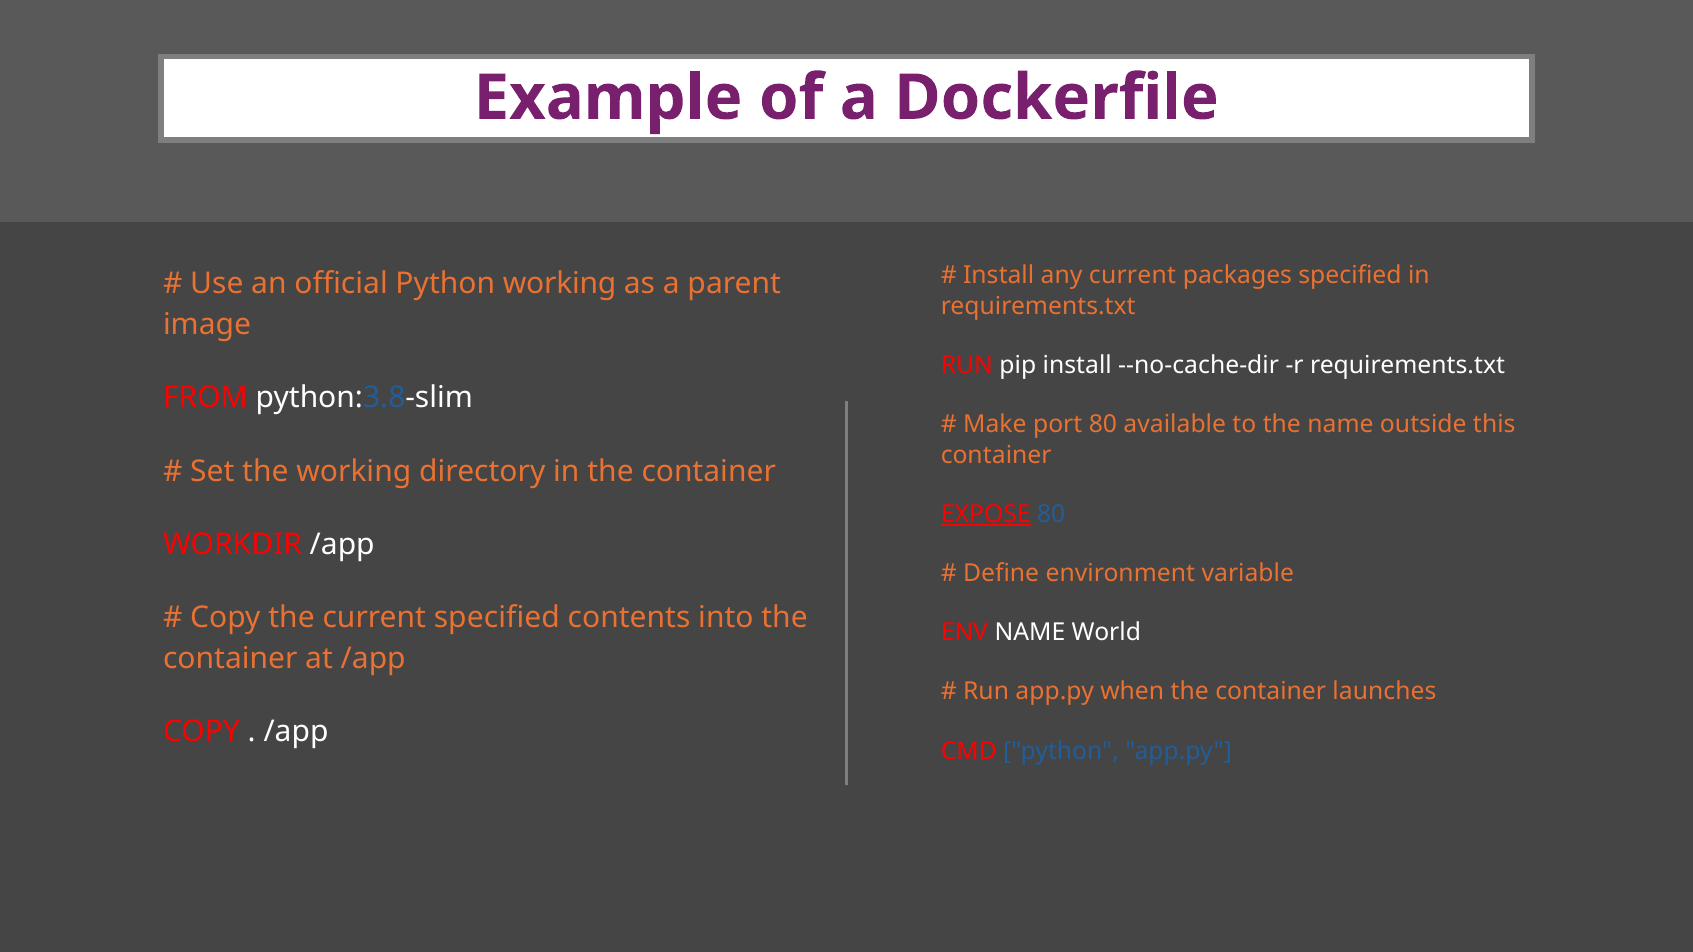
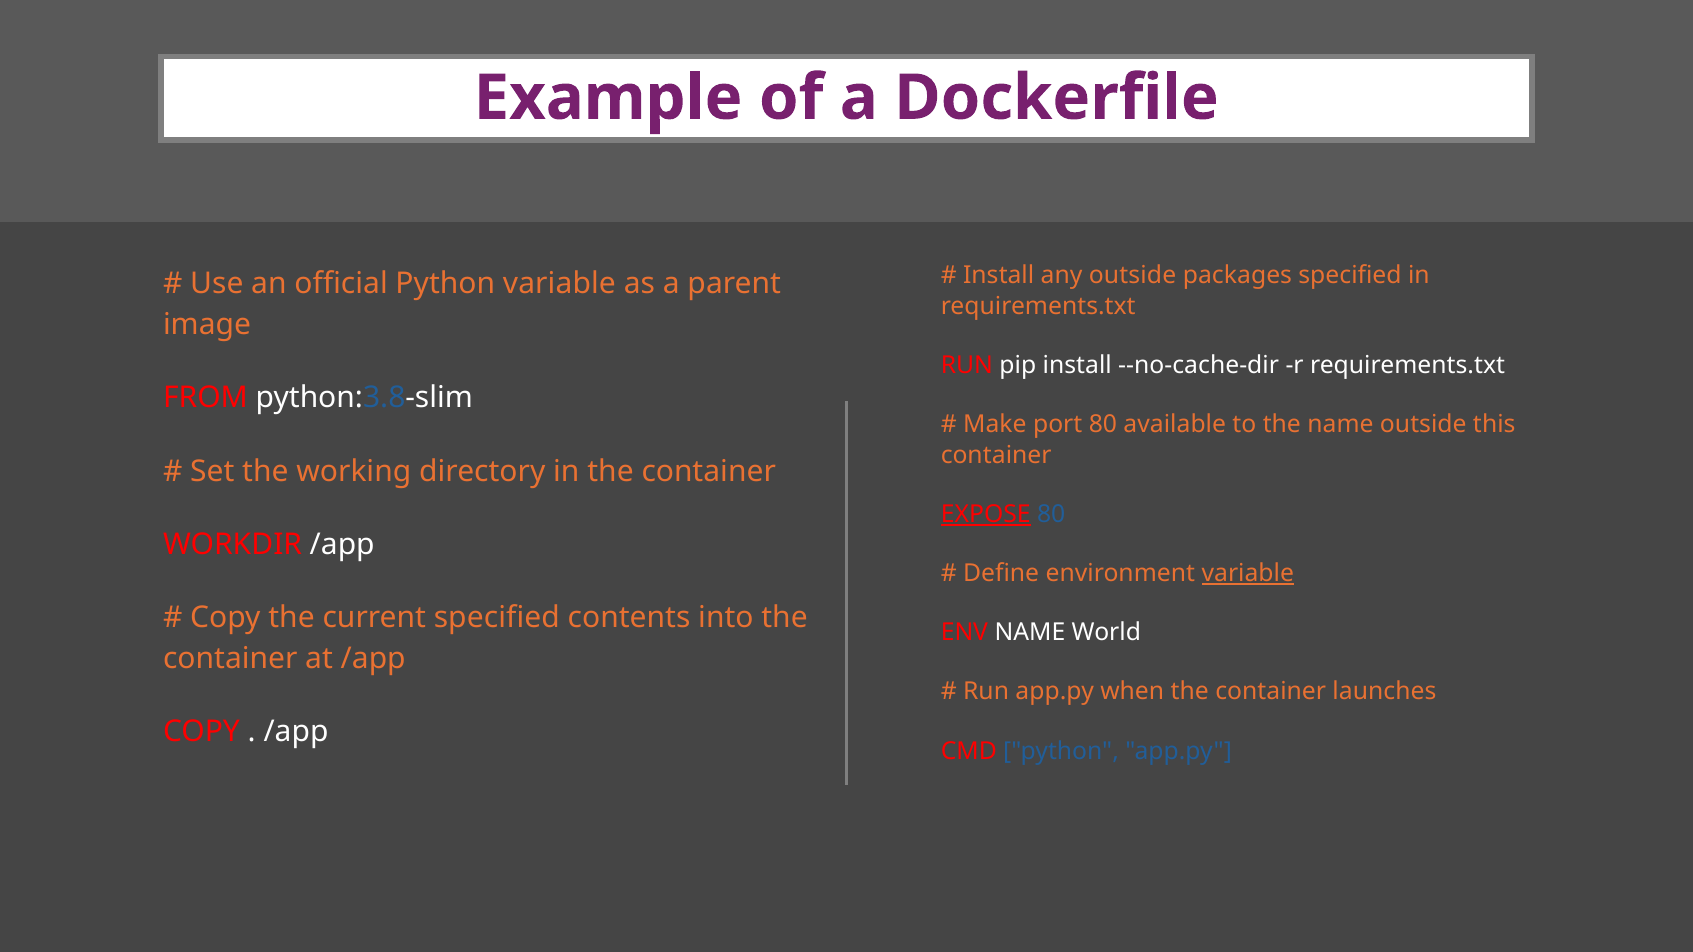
any current: current -> outside (1133, 276)
Python working: working -> variable (559, 284)
variable underline: none -> present (1248, 574)
